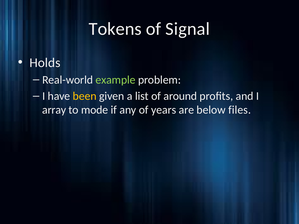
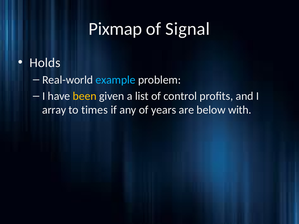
Tokens: Tokens -> Pixmap (115, 29)
example colour: light green -> light blue (116, 80)
around: around -> control (180, 96)
mode: mode -> times (95, 110)
files: files -> with (240, 110)
